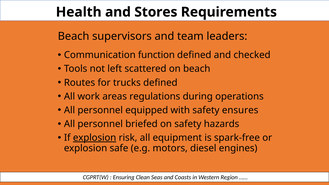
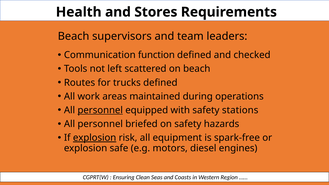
regulations: regulations -> maintained (155, 96)
personnel underline: none -> present (100, 110)
ensures: ensures -> stations (240, 110)
